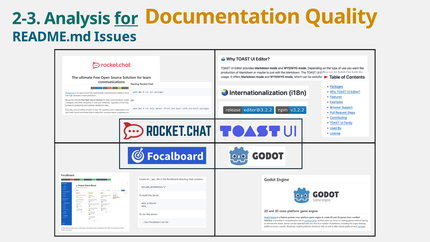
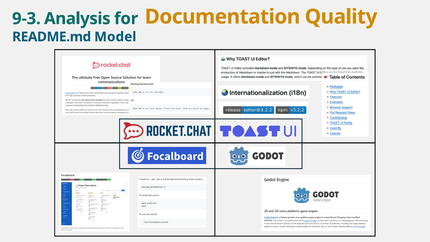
2-3: 2-3 -> 9-3 (26, 19)
for underline: present -> none (126, 19)
Issues: Issues -> Model (115, 37)
